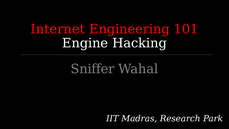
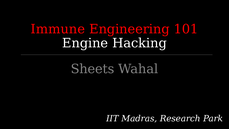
Internet: Internet -> Immune (58, 29)
Sniffer: Sniffer -> Sheets (93, 69)
